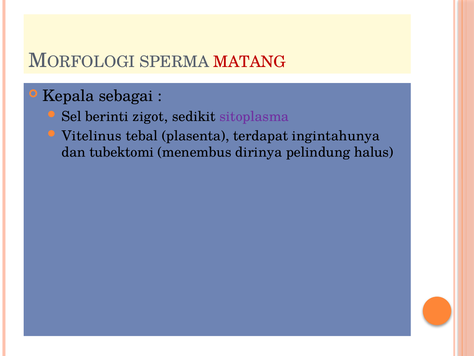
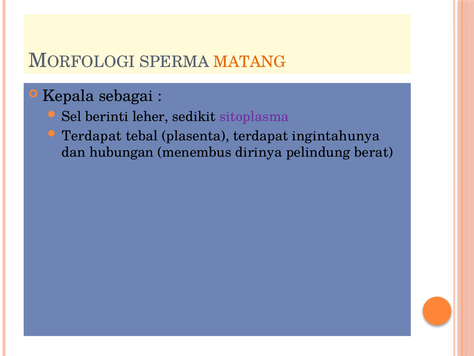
MATANG colour: red -> orange (250, 62)
zigot: zigot -> leher (150, 116)
Vitelinus: Vitelinus -> Terdapat (92, 136)
tubektomi: tubektomi -> hubungan (122, 152)
halus: halus -> berat (374, 152)
